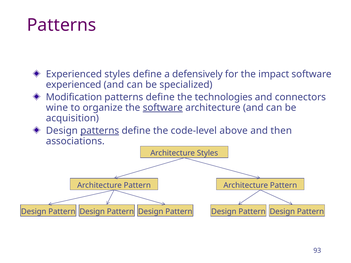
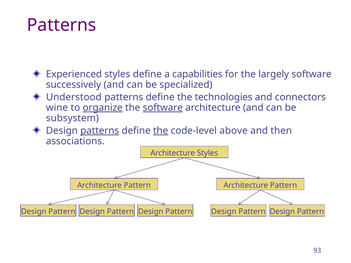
defensively: defensively -> capabilities (197, 74)
impact: impact -> largely (274, 74)
experienced: experienced -> successively (74, 85)
Modification: Modification -> Understood (74, 97)
organize underline: none -> present (103, 108)
acquisition: acquisition -> subsystem (72, 118)
the underline: none -> present (161, 131)
